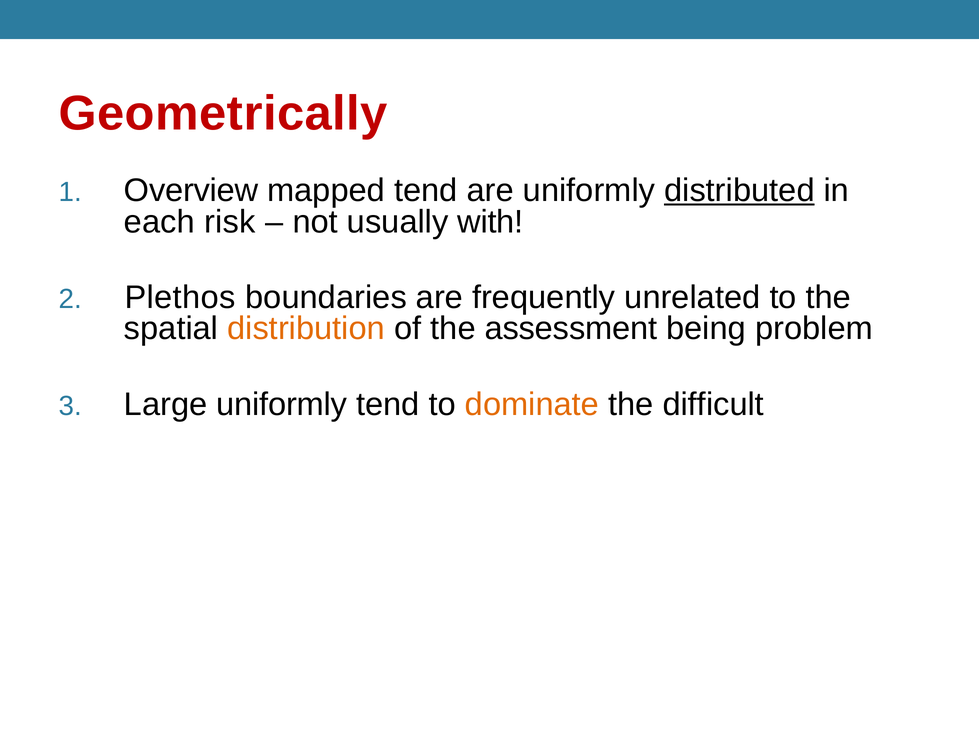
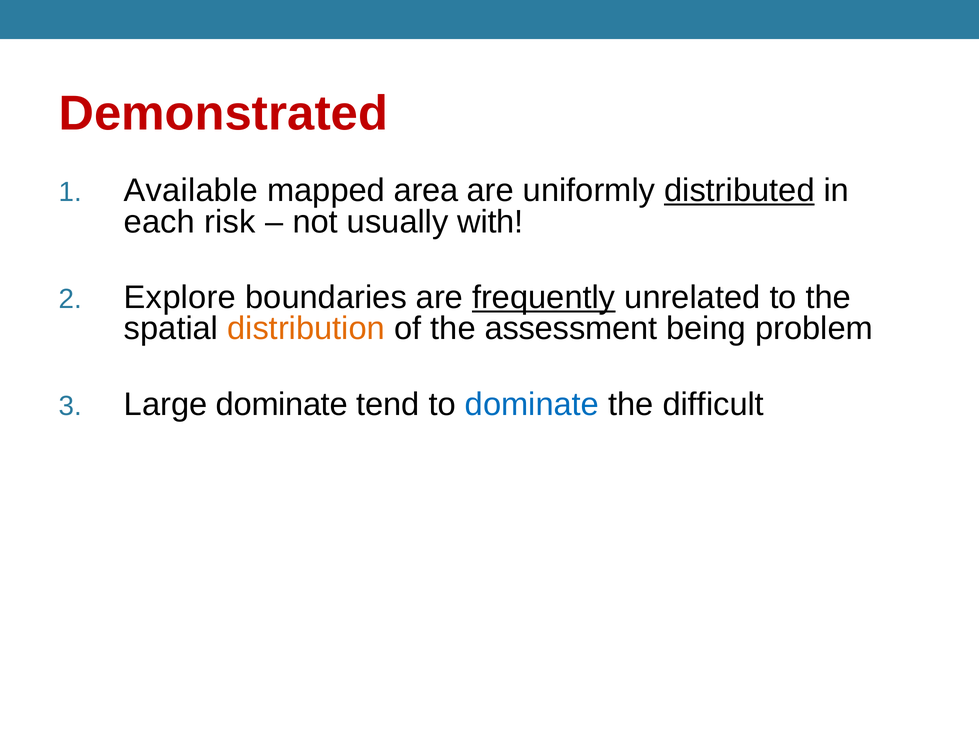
Geometrically: Geometrically -> Demonstrated (223, 114)
Overview: Overview -> Available (191, 190)
mapped tend: tend -> area (426, 190)
Plethos: Plethos -> Explore (180, 297)
frequently underline: none -> present (544, 297)
Large uniformly: uniformly -> dominate (282, 404)
dominate colour: orange -> blue (532, 404)
